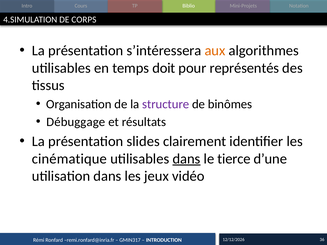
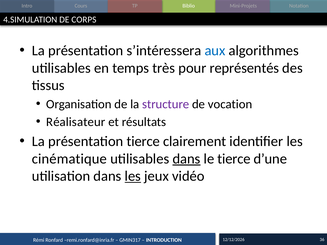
aux colour: orange -> blue (215, 51)
doit: doit -> très (164, 68)
binômes: binômes -> vocation (230, 104)
Débuggage: Débuggage -> Réalisateur (76, 122)
présentation slides: slides -> tierce (143, 141)
les underline: none -> present (133, 176)
